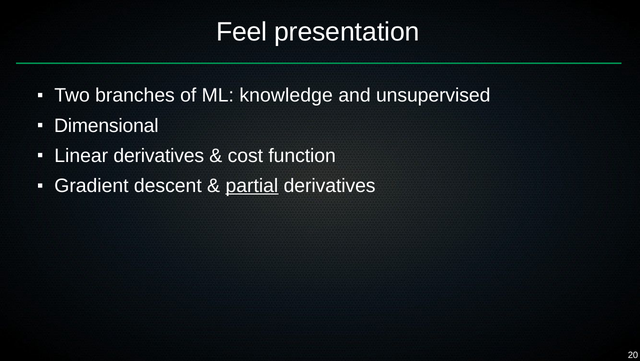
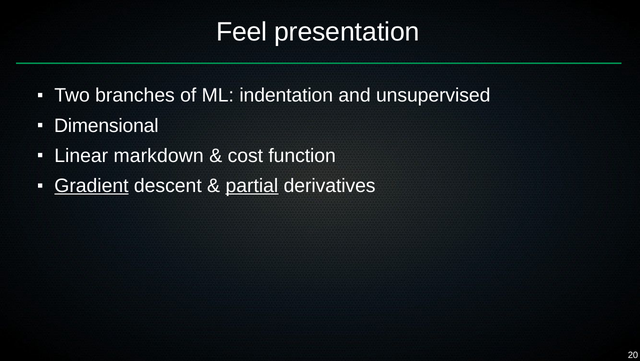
knowledge: knowledge -> indentation (286, 96)
Linear derivatives: derivatives -> markdown (159, 156)
Gradient underline: none -> present (91, 186)
